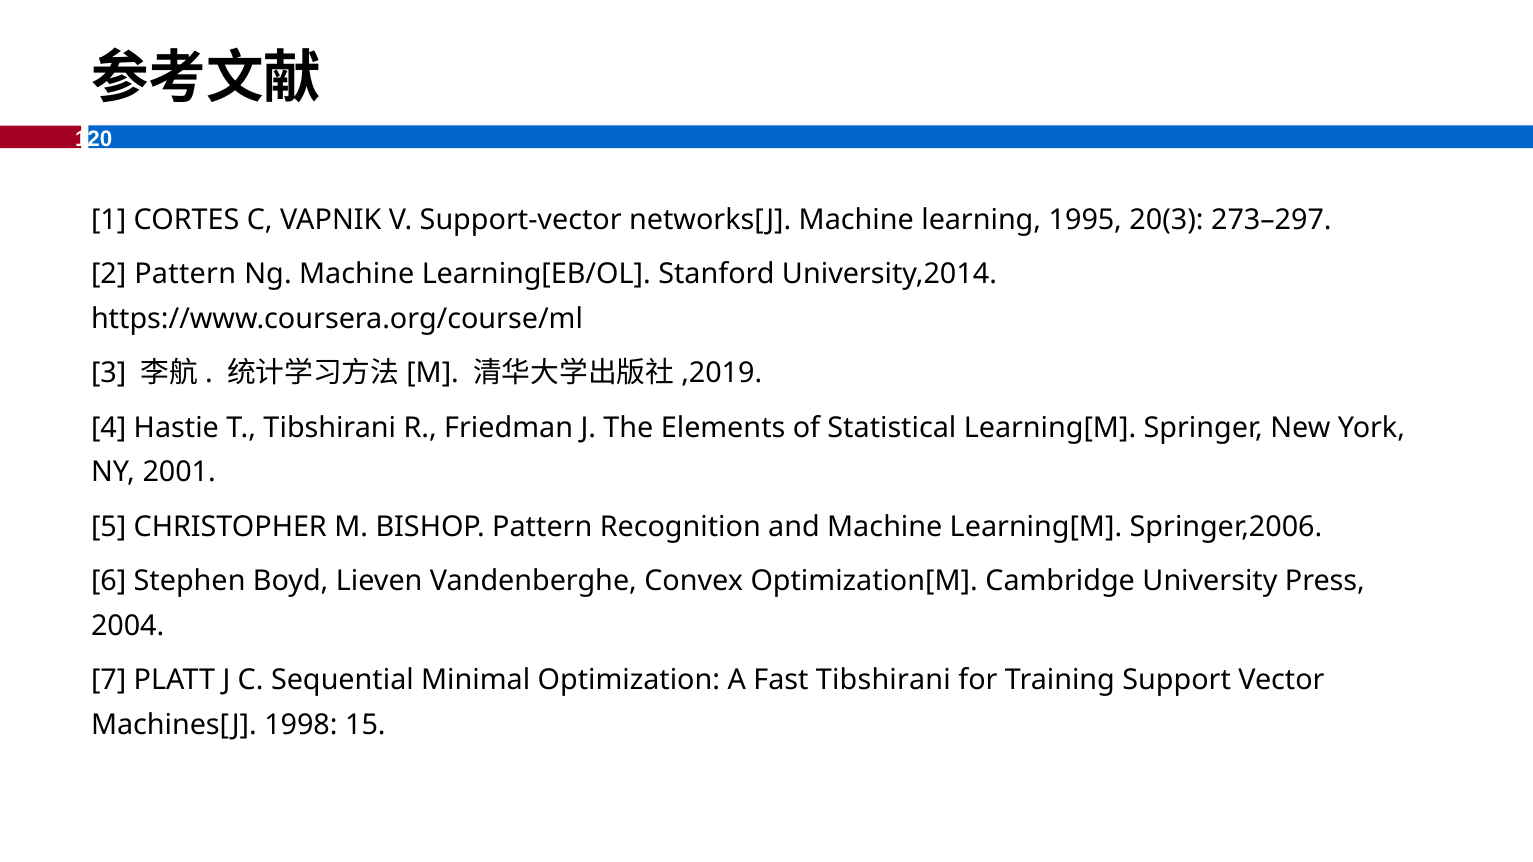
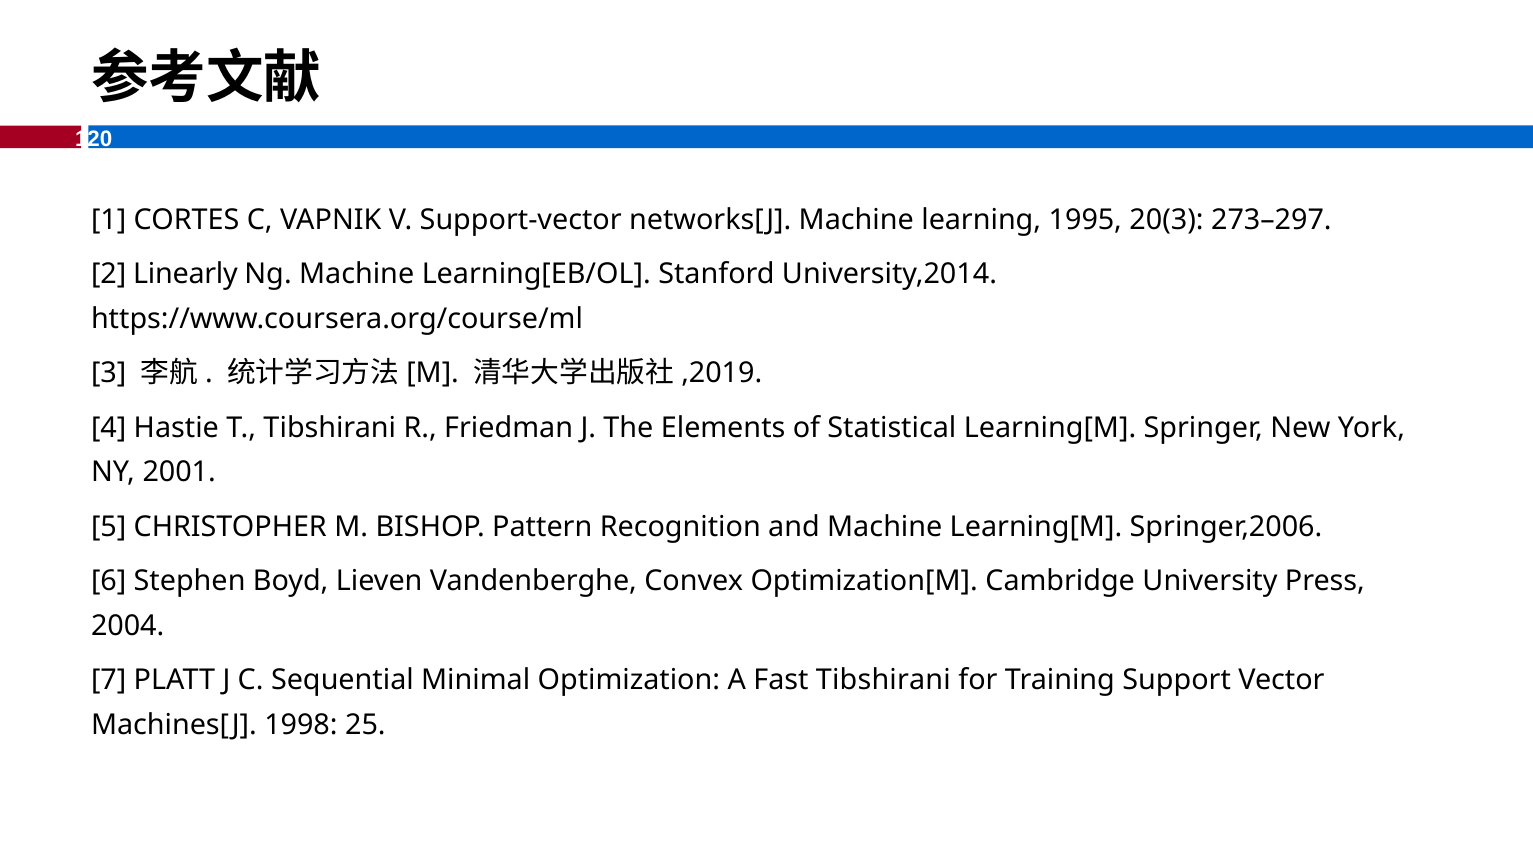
2 Pattern: Pattern -> Linearly (185, 274)
15: 15 -> 25 (365, 725)
